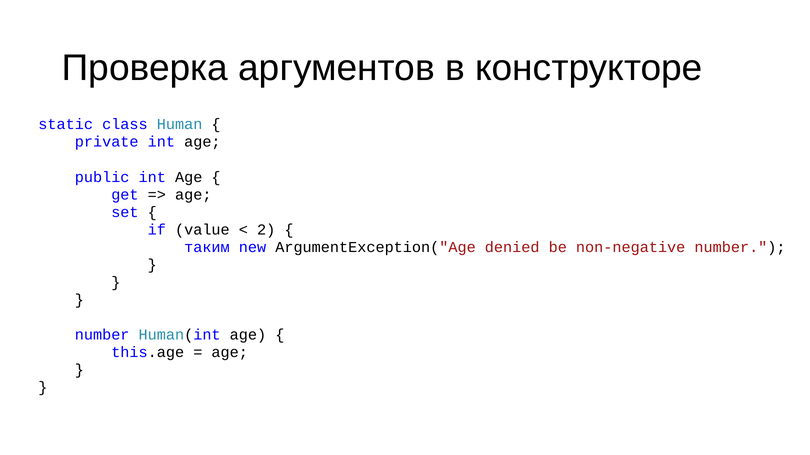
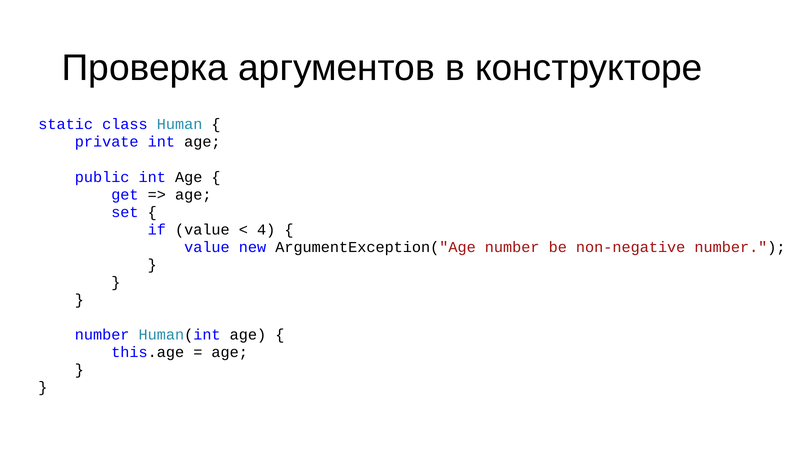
2: 2 -> 4 (266, 230)
таким: таким -> value (207, 248)
ArgumentException("Age denied: denied -> number (512, 248)
